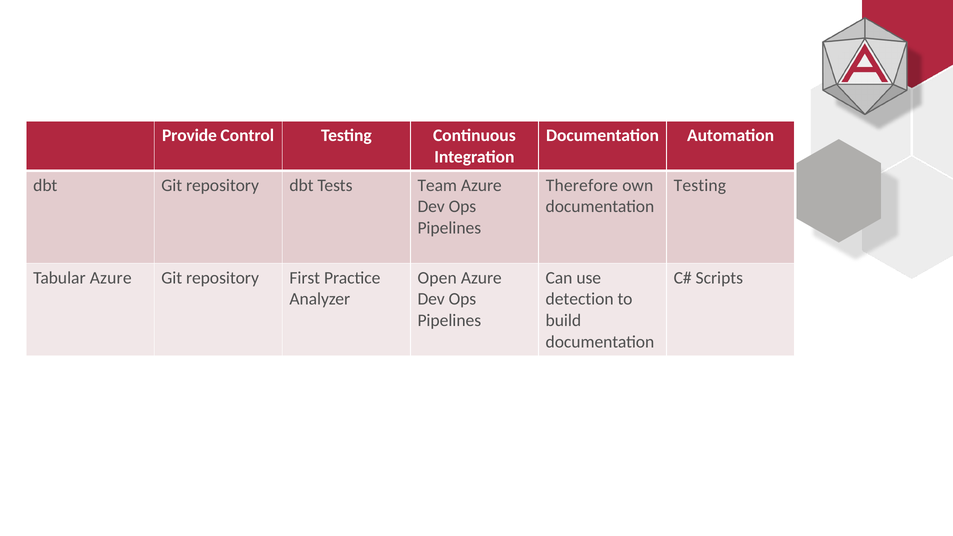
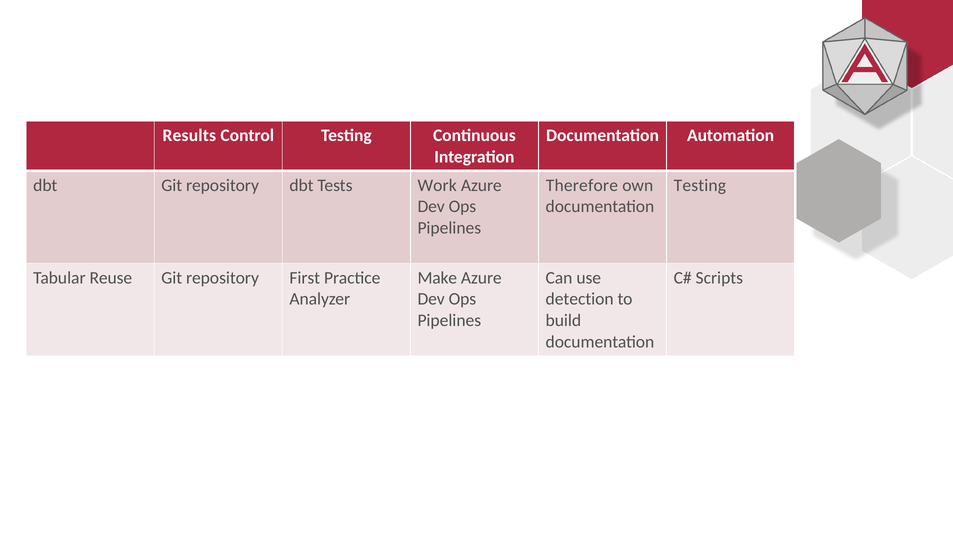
Provide: Provide -> Results (189, 135)
Team: Team -> Work (437, 185)
Tabular Azure: Azure -> Reuse (111, 278)
Open: Open -> Make (437, 278)
